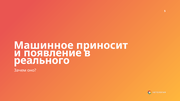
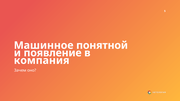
приносит: приносит -> понятной (102, 45)
реального: реального -> компания (42, 61)
